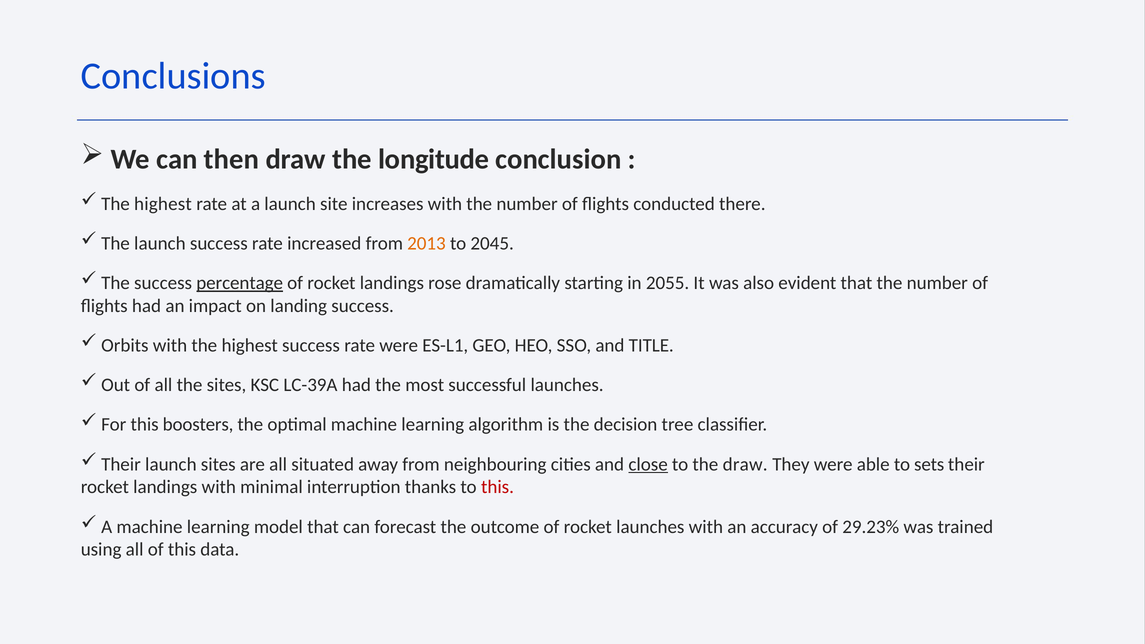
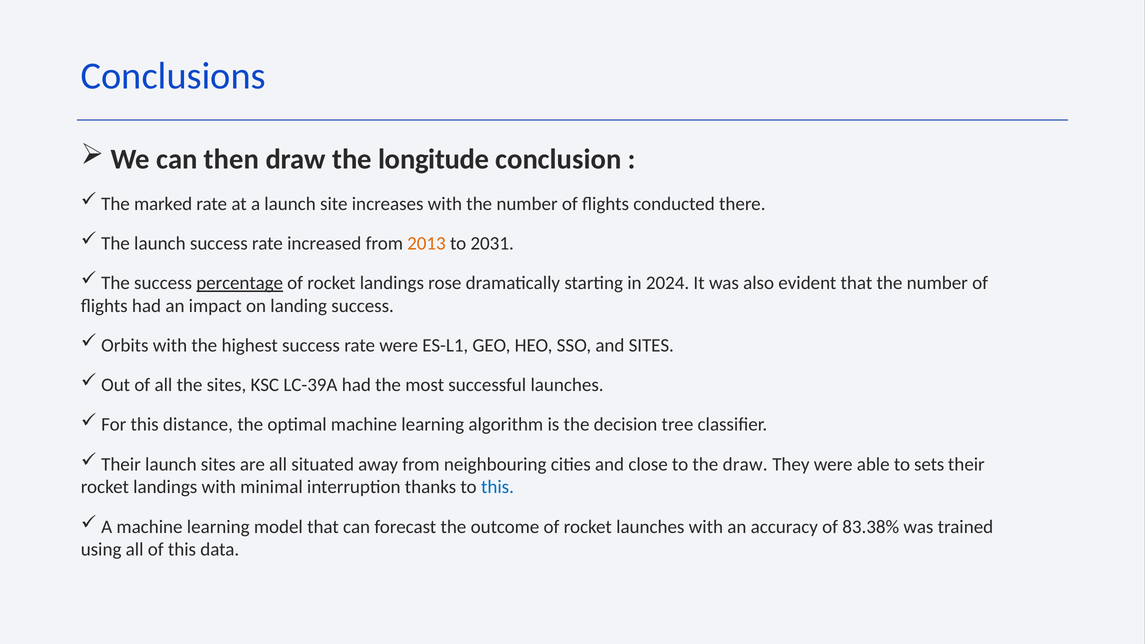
highest: highest -> marked (163, 204)
2045: 2045 -> 2031 (492, 243)
2055: 2055 -> 2024 (668, 283)
and TITLE: TITLE -> SITES (651, 346)
boosters: boosters -> distance (198, 425)
close underline: present -> none (648, 464)
this colour: red -> blue (498, 487)
29.23%: 29.23% -> 83.38% (871, 527)
